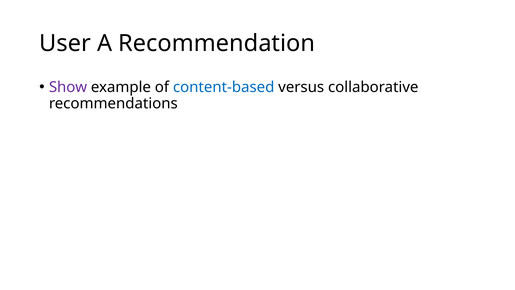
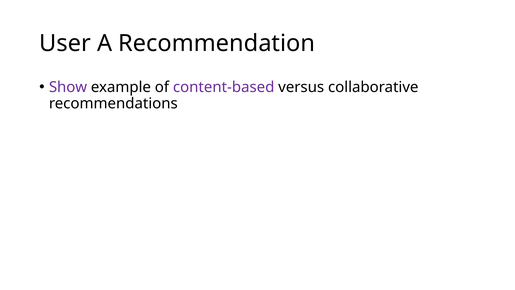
content-based colour: blue -> purple (224, 87)
